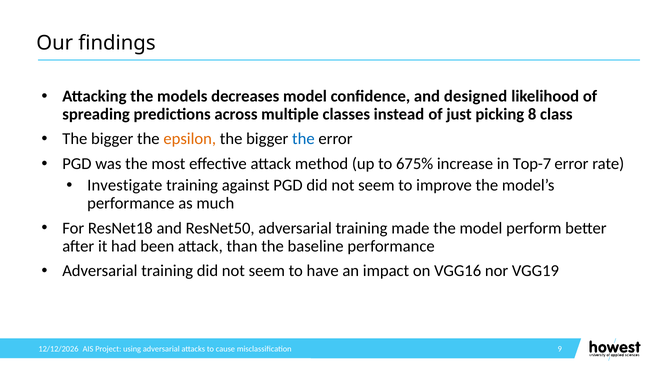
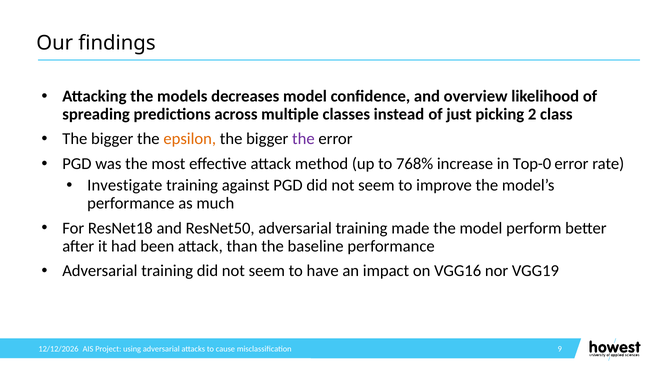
designed: designed -> overview (476, 96)
8: 8 -> 2 (532, 114)
the colour: blue -> purple (303, 139)
675%: 675% -> 768% (415, 164)
Top-7: Top-7 -> Top-0 (532, 164)
